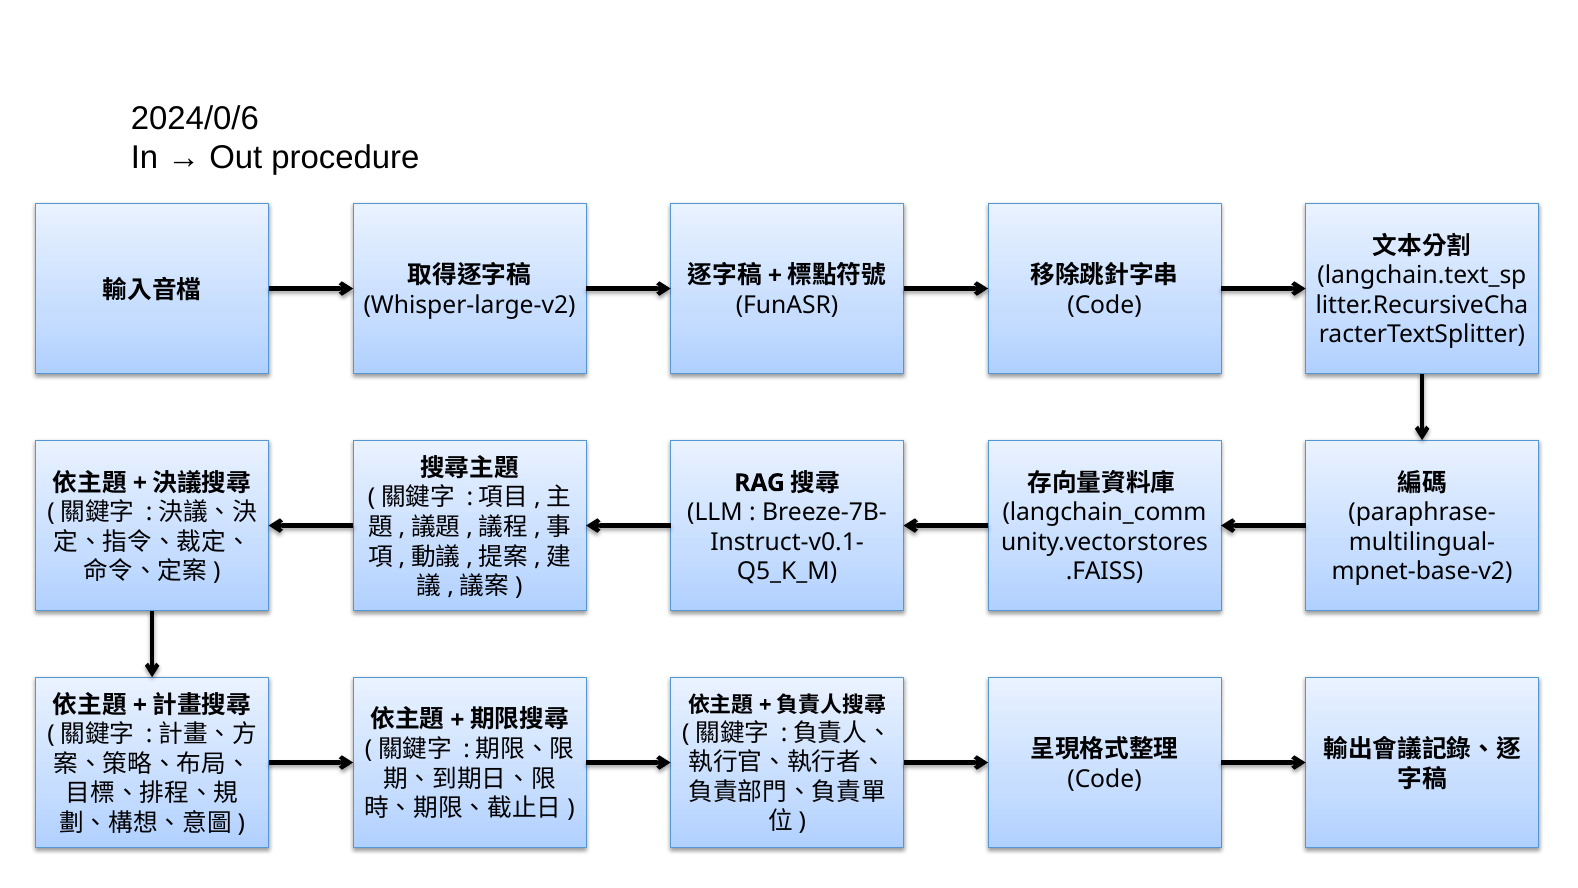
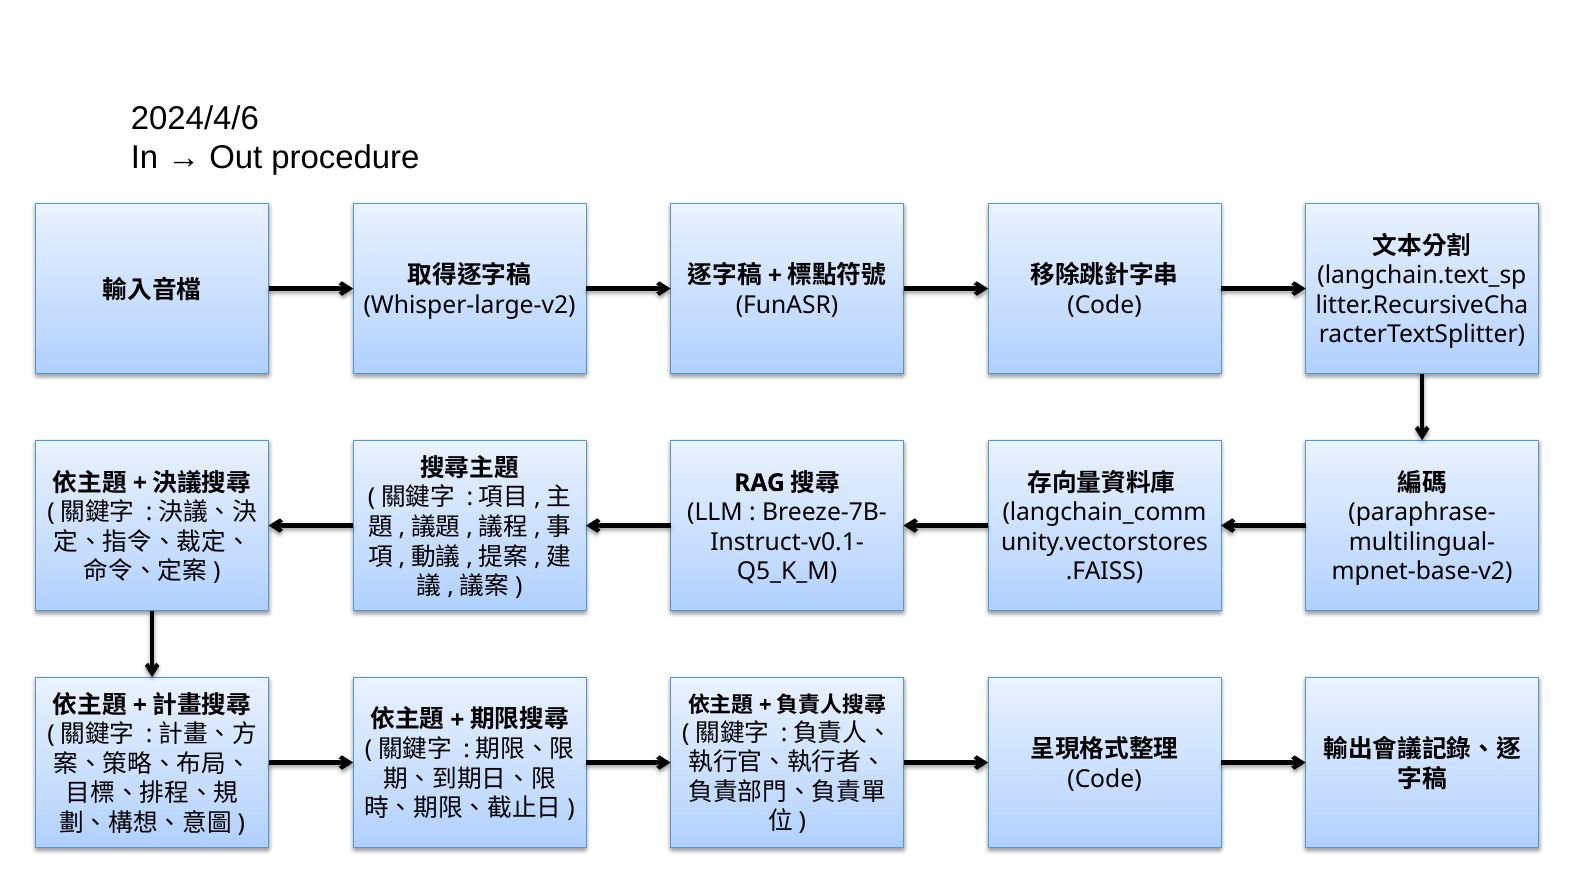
2024/0/6: 2024/0/6 -> 2024/4/6 (195, 118)
